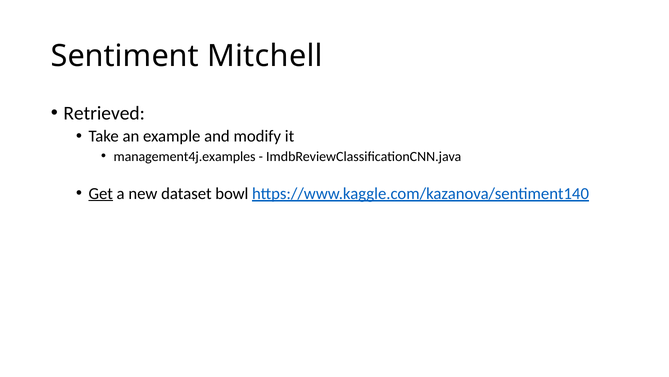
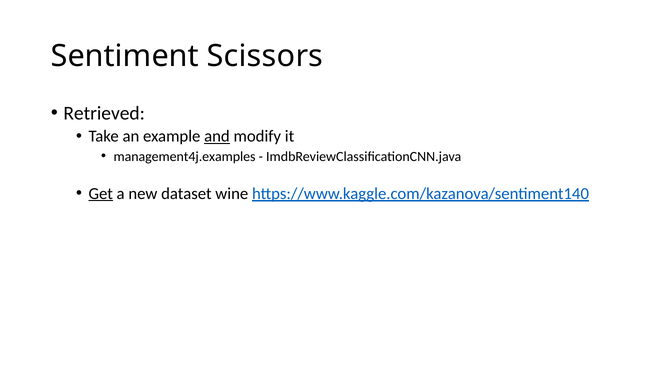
Mitchell: Mitchell -> Scissors (265, 56)
and underline: none -> present (217, 136)
bowl: bowl -> wine (232, 193)
